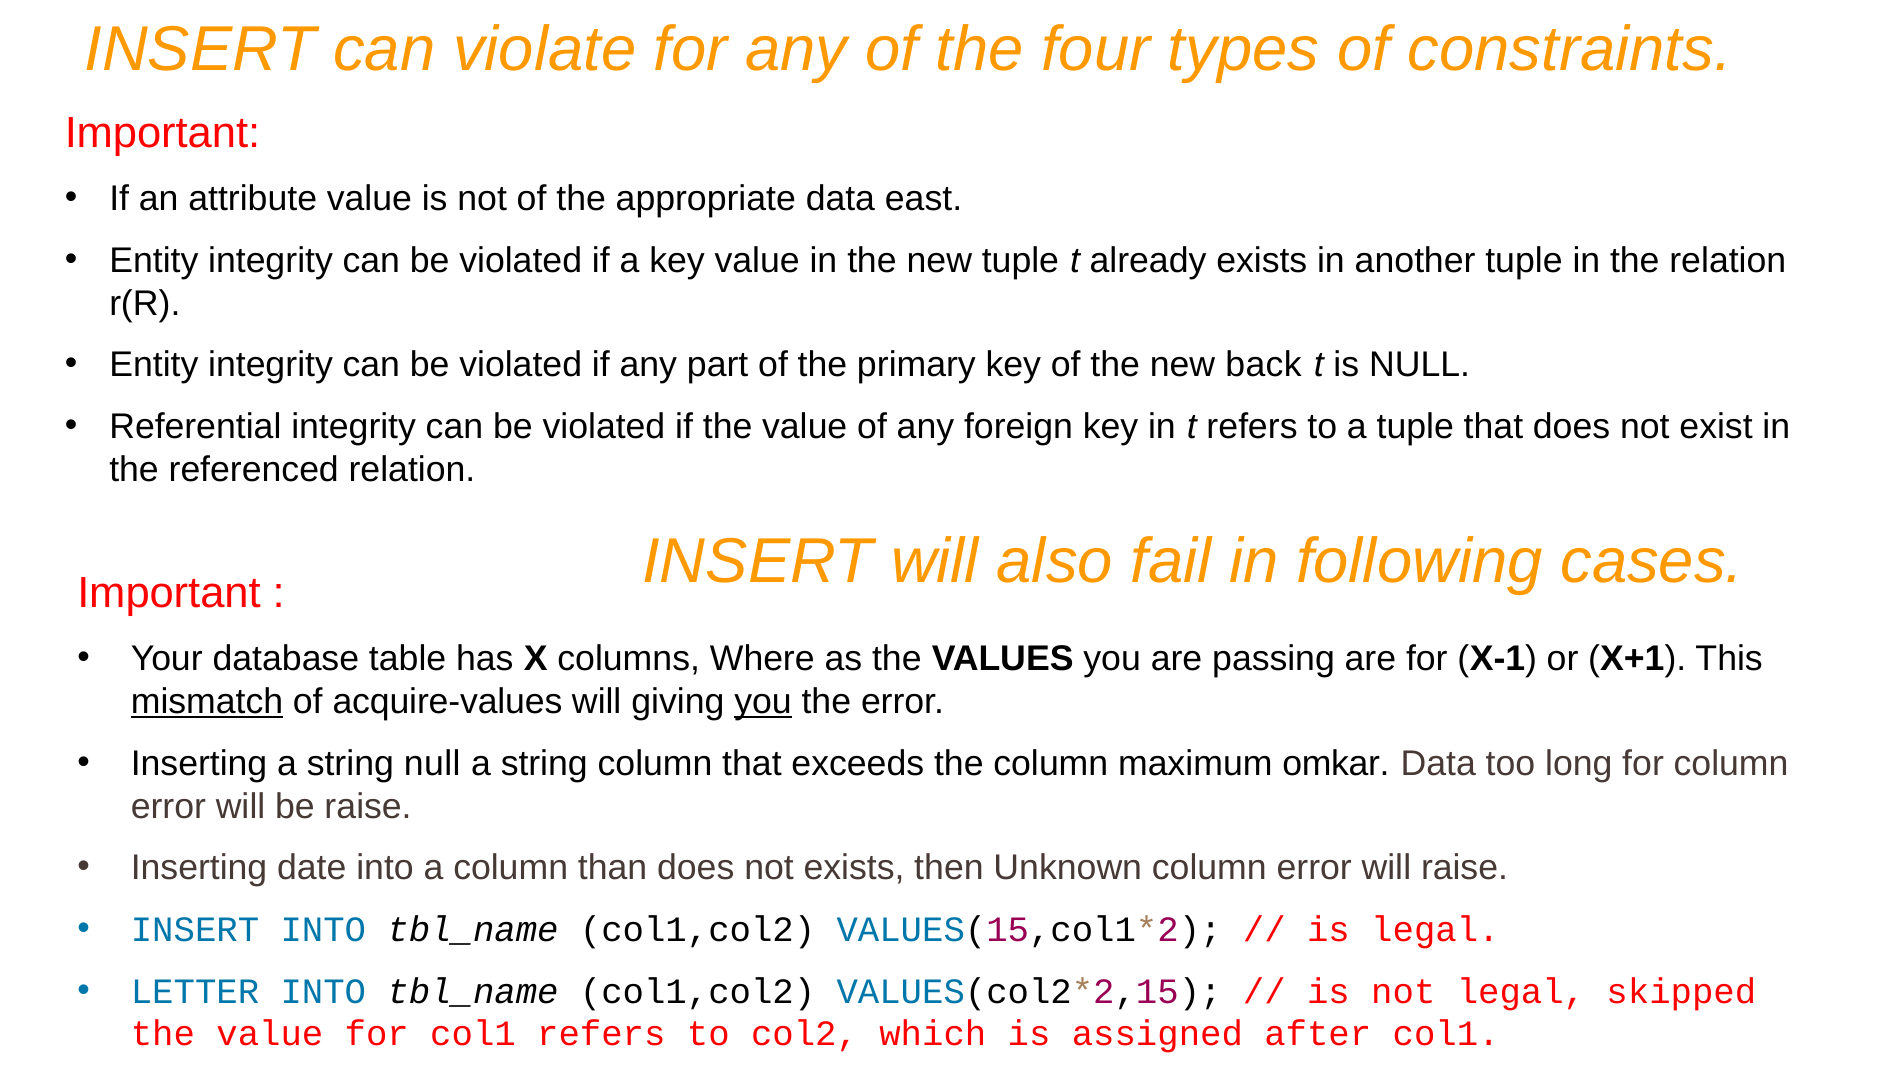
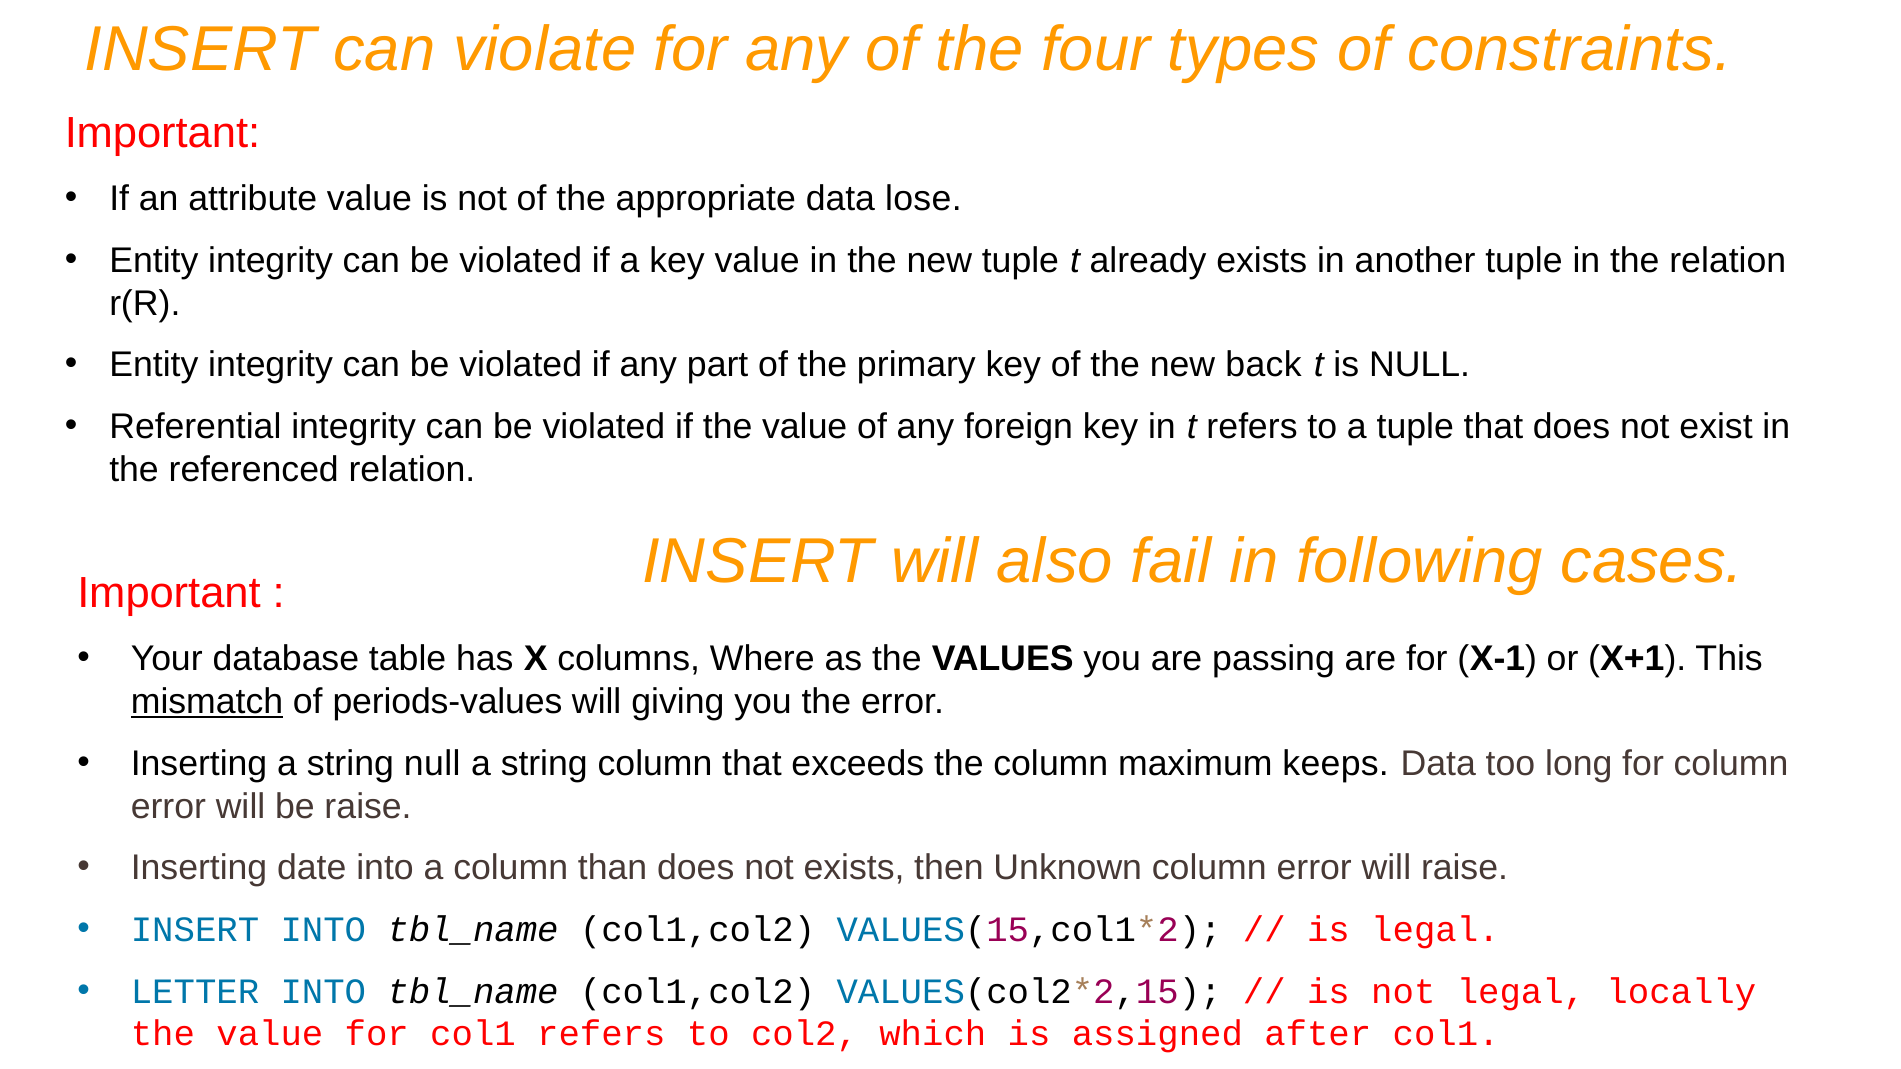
east: east -> lose (923, 199)
acquire-values: acquire-values -> periods-values (447, 702)
you underline: present -> none (763, 702)
omkar: omkar -> keeps (1336, 764)
skipped: skipped -> locally (1681, 992)
